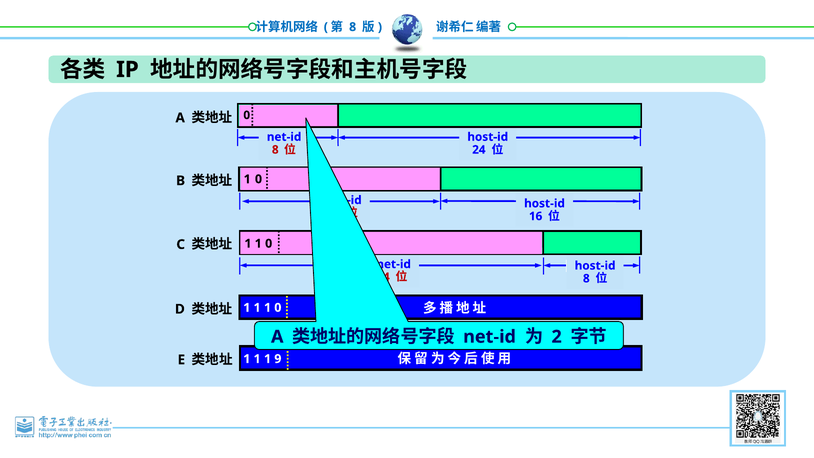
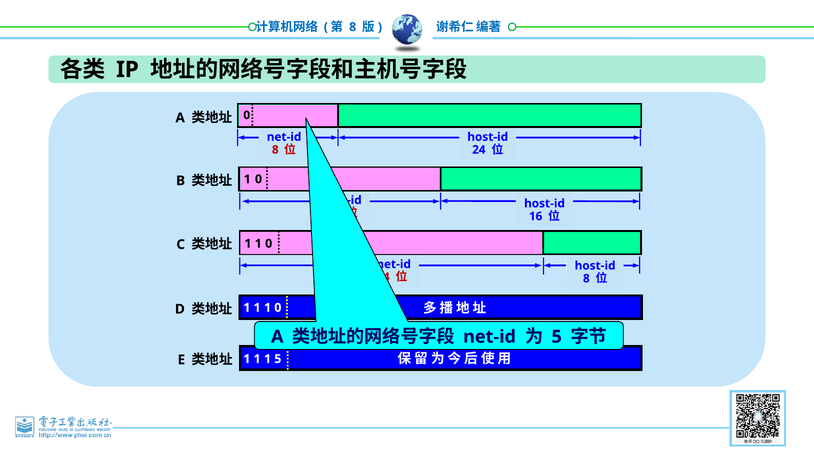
2: 2 -> 5 (557, 337)
1 9: 9 -> 5 (278, 359)
